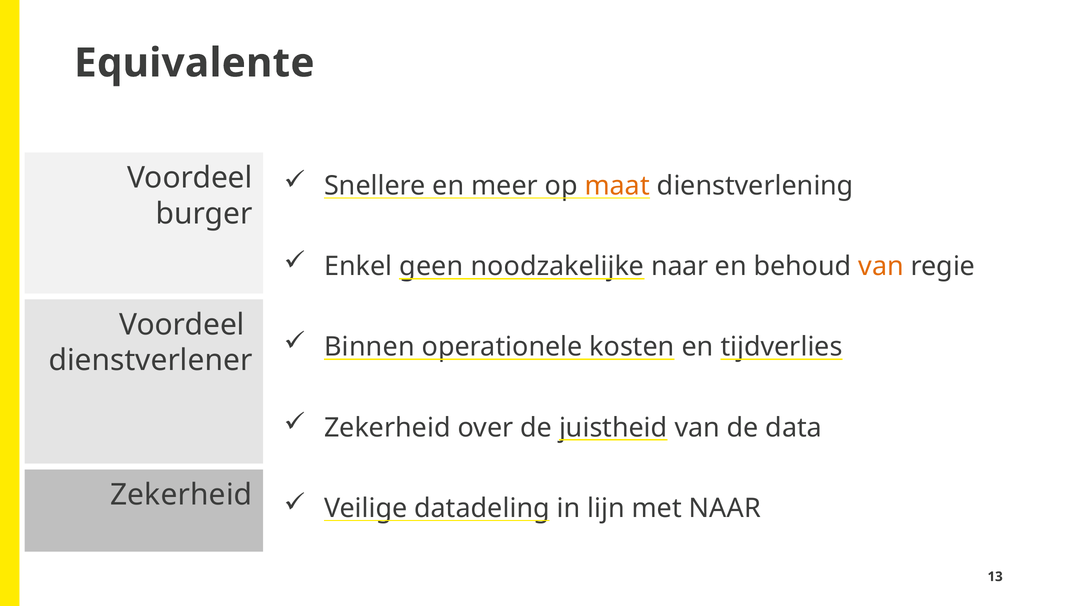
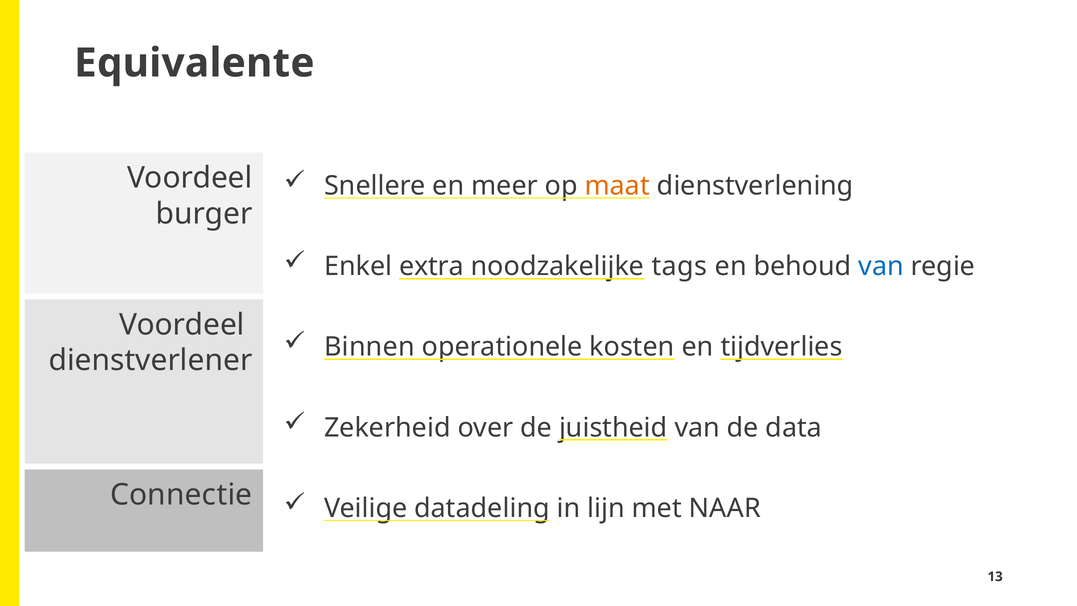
geen: geen -> extra (432, 266)
noodzakelijke naar: naar -> tags (679, 266)
van colour: orange -> blue (881, 266)
Zekerheid: Zekerheid -> Connectie (181, 495)
